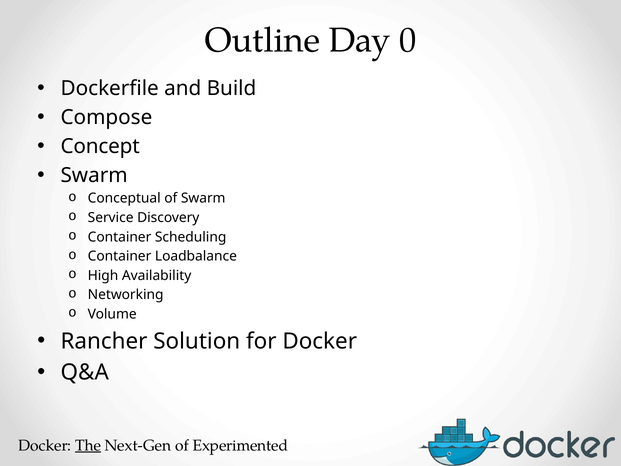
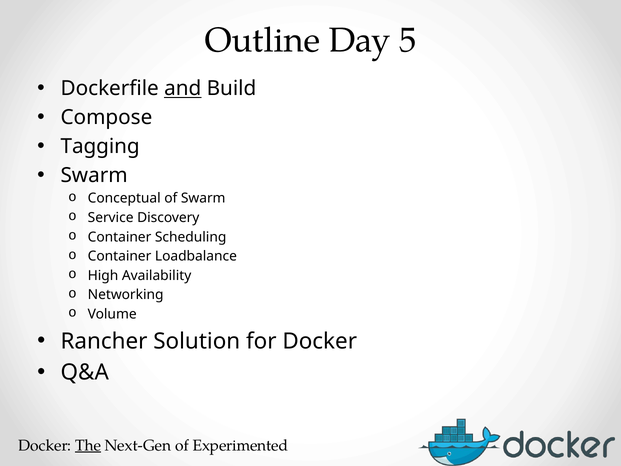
0: 0 -> 5 (408, 40)
and underline: none -> present (183, 88)
Concept: Concept -> Tagging (100, 146)
